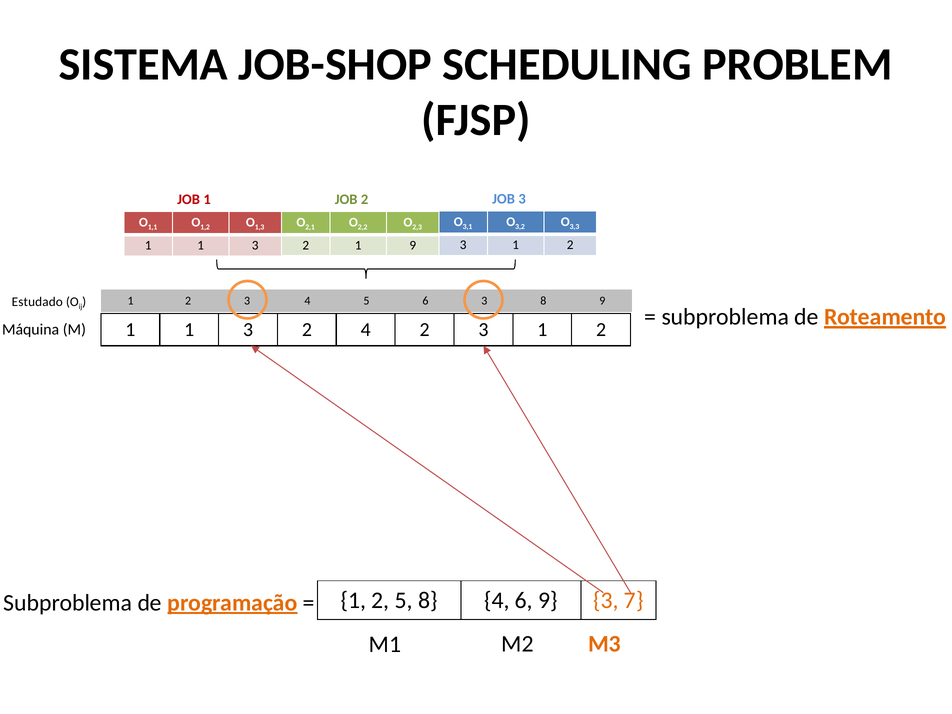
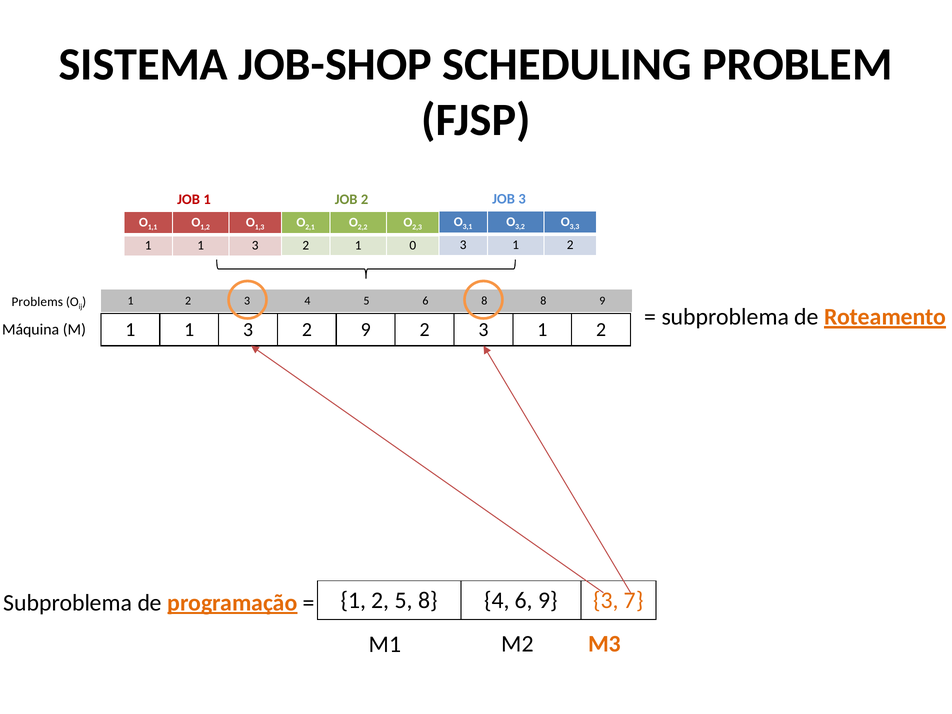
1 9: 9 -> 0 (413, 245)
6 3: 3 -> 8 (484, 301)
Estudado: Estudado -> Problems (37, 302)
2 4: 4 -> 9 (366, 330)
